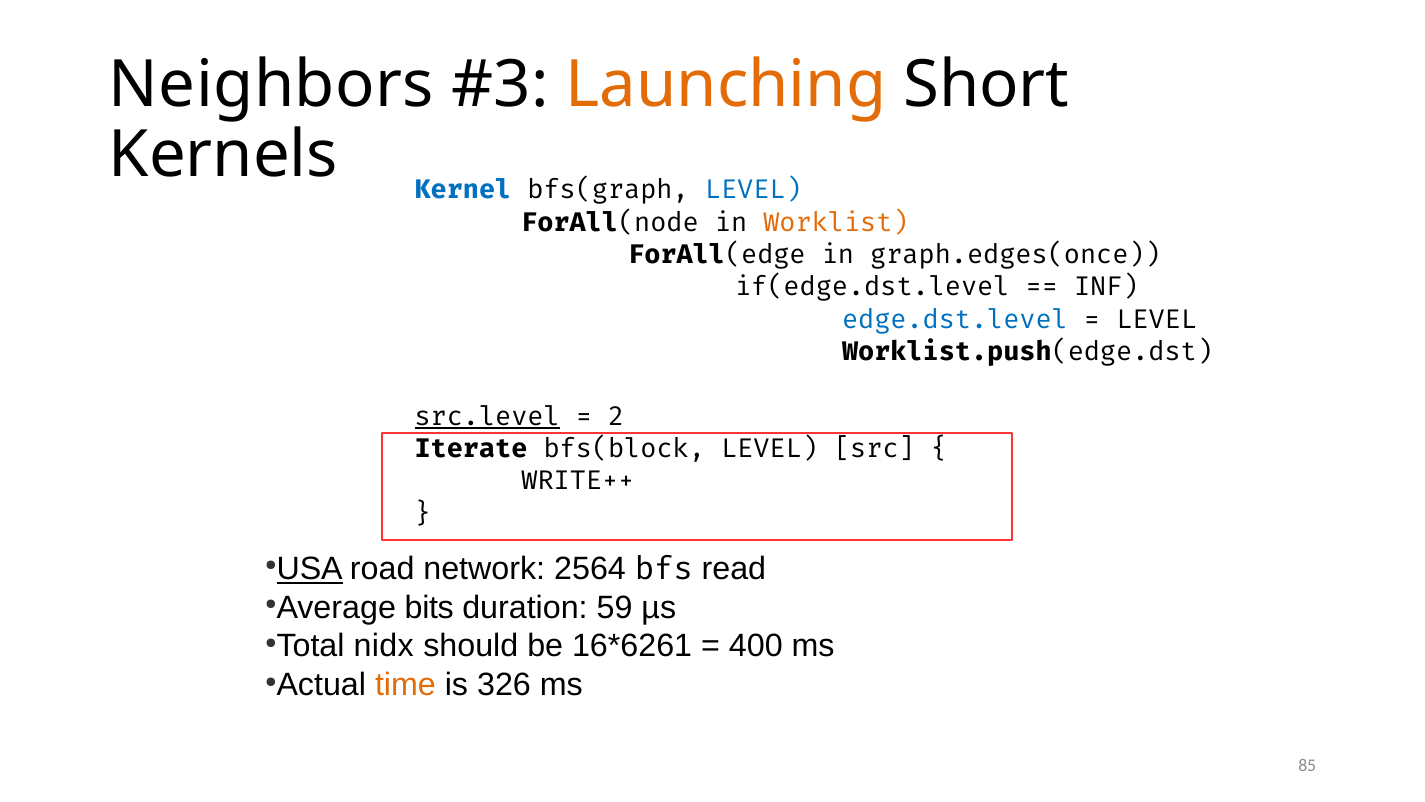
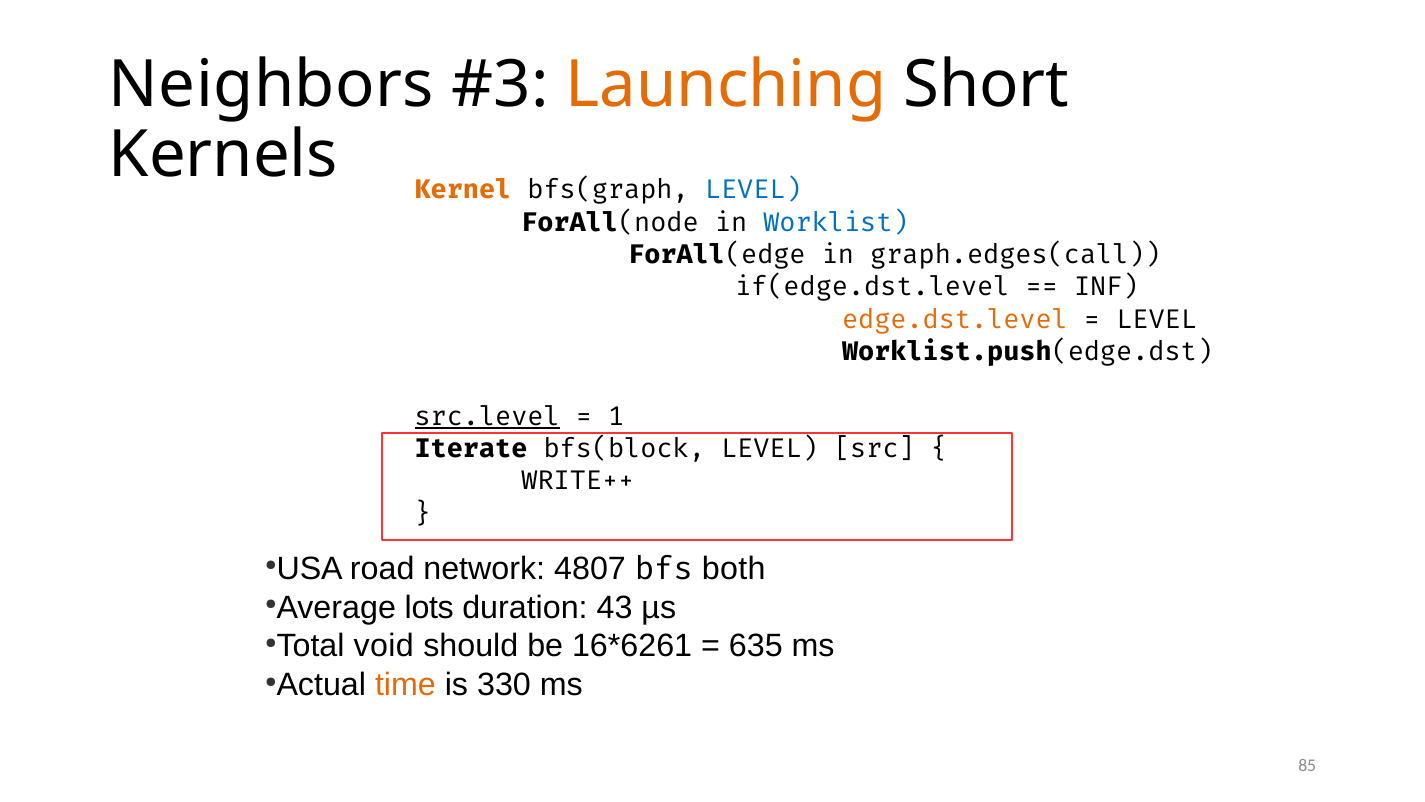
Kernel colour: blue -> orange (463, 190)
Worklist colour: orange -> blue (836, 222)
graph.edges(once: graph.edges(once -> graph.edges(call (1015, 255)
edge.dst.level colour: blue -> orange (955, 319)
2: 2 -> 1 (616, 416)
USA underline: present -> none (310, 569)
2564: 2564 -> 4807 (590, 569)
read: read -> both (734, 569)
bits: bits -> lots (429, 607)
59: 59 -> 43 (615, 607)
nidx: nidx -> void (384, 646)
400: 400 -> 635 (756, 646)
326: 326 -> 330 (504, 685)
